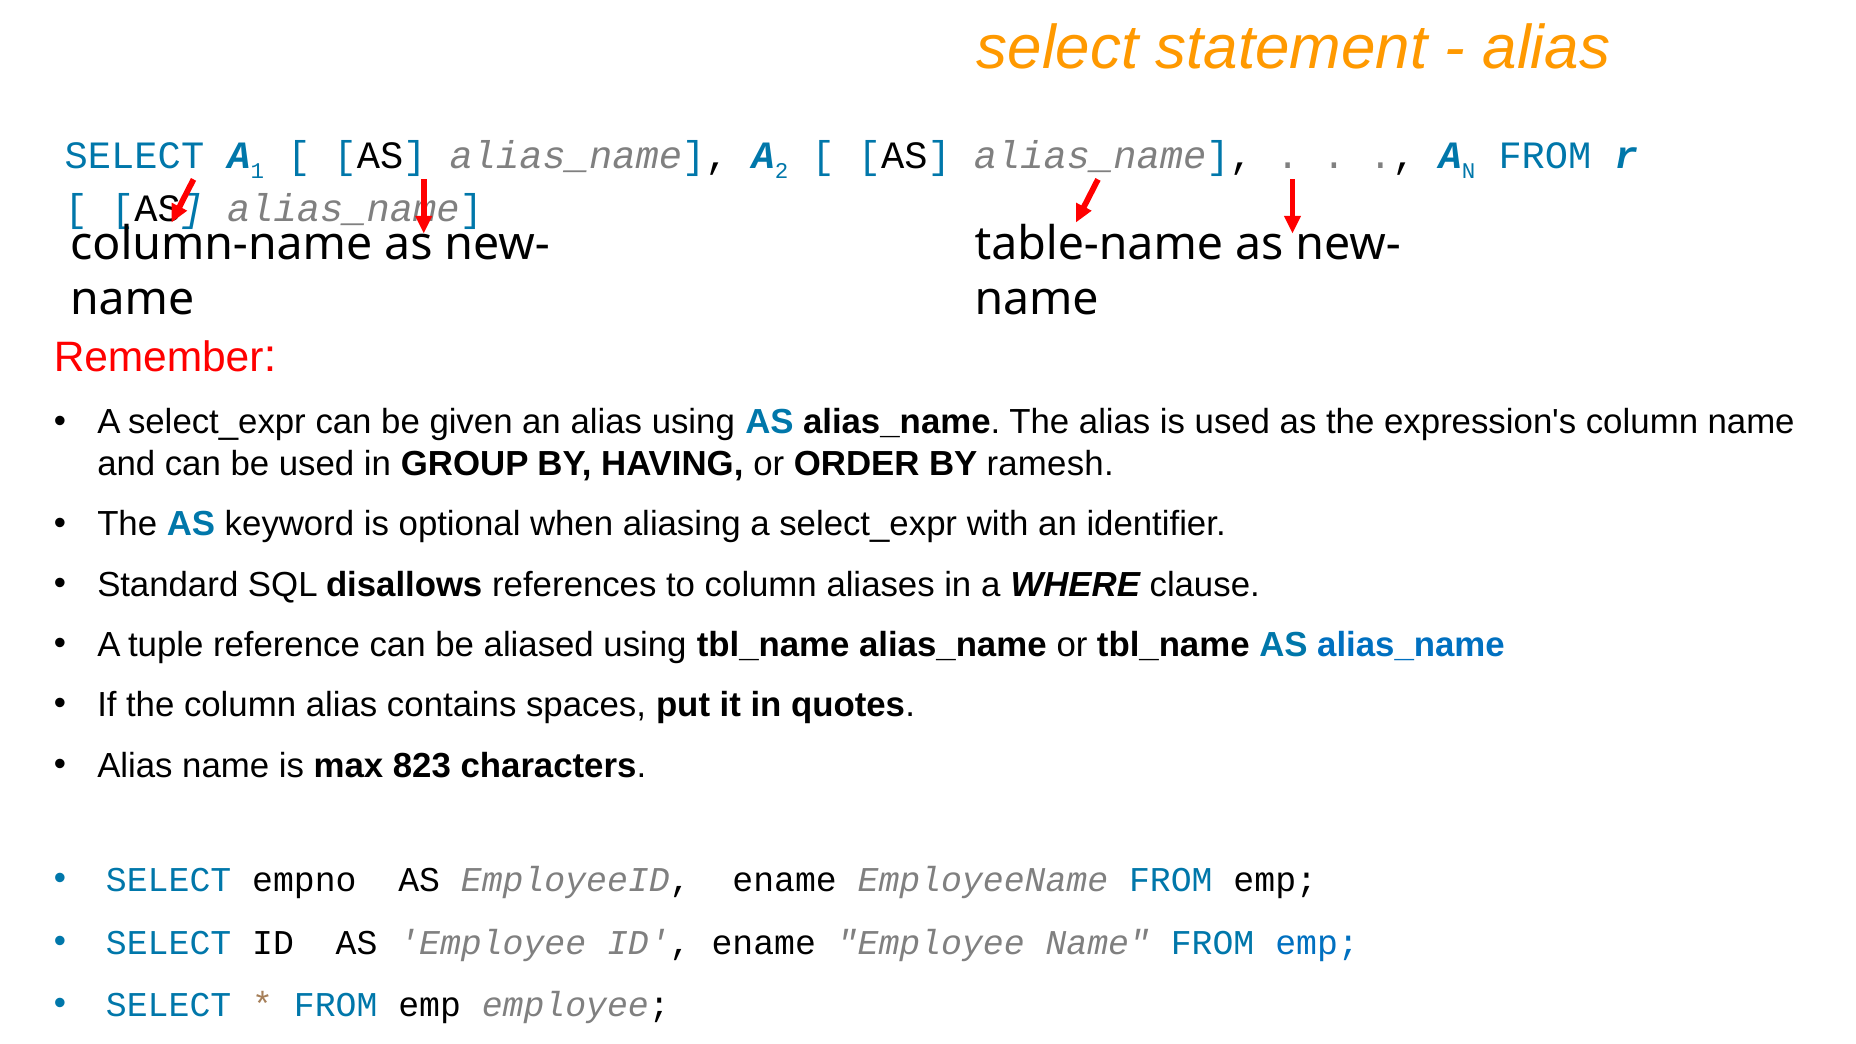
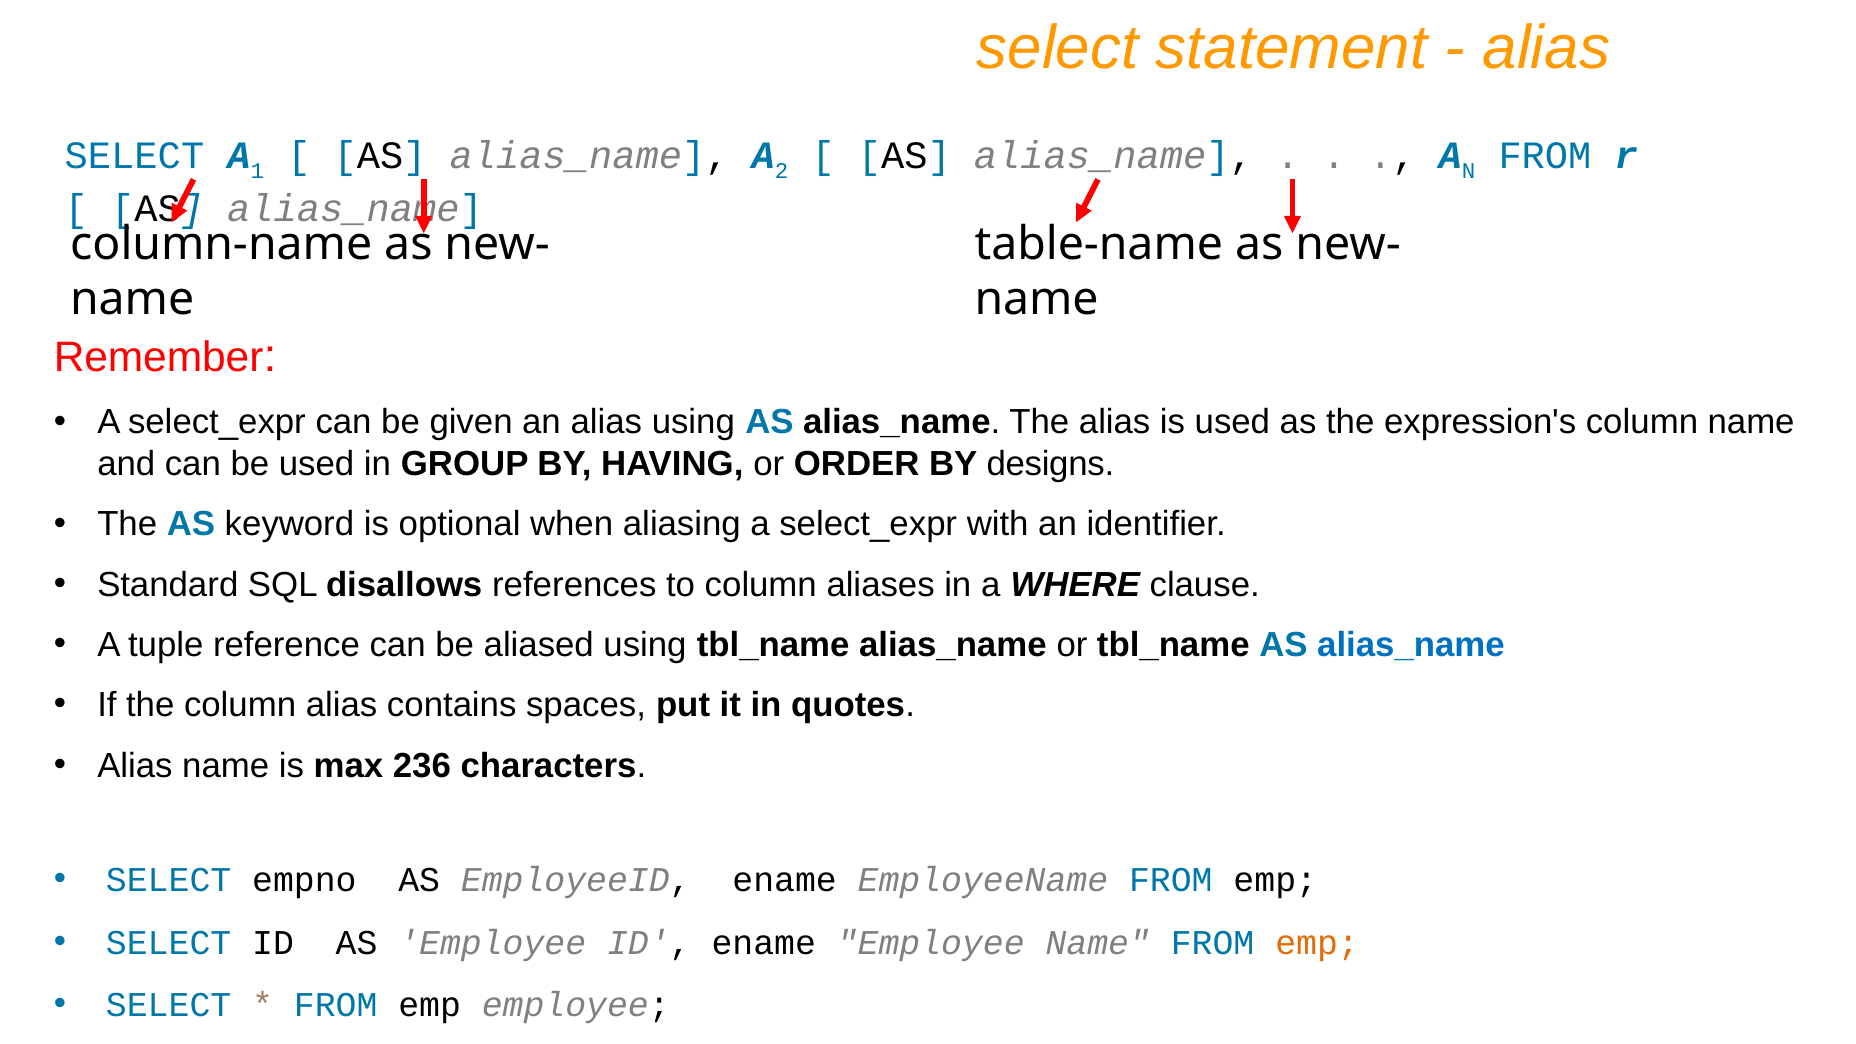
ramesh: ramesh -> designs (1050, 464)
823: 823 -> 236 (422, 766)
emp colour: blue -> orange (1317, 943)
